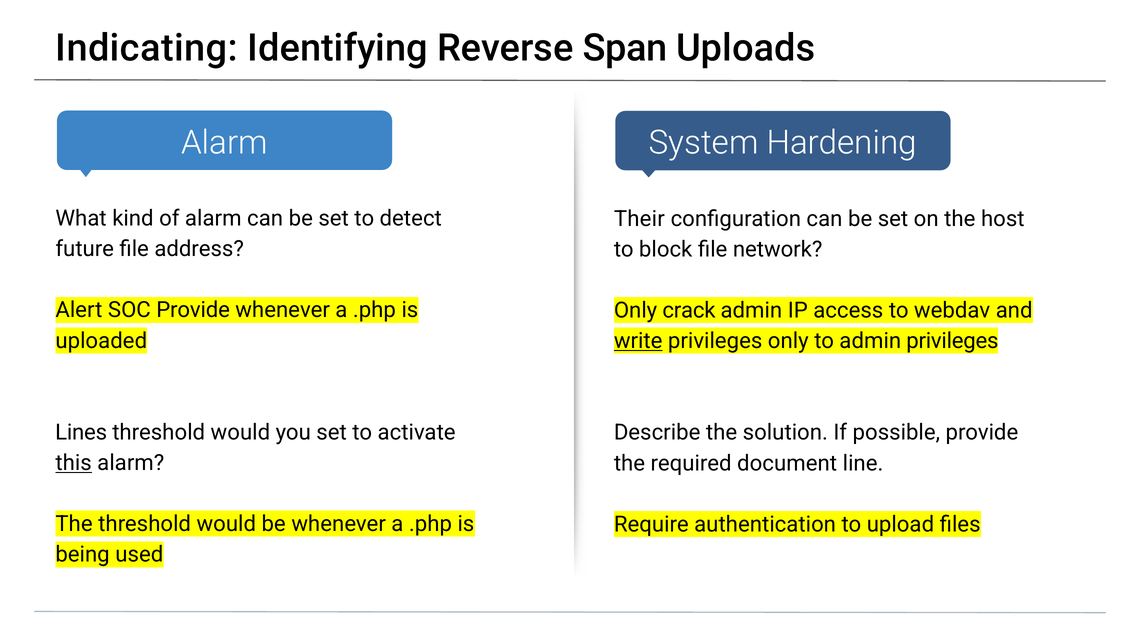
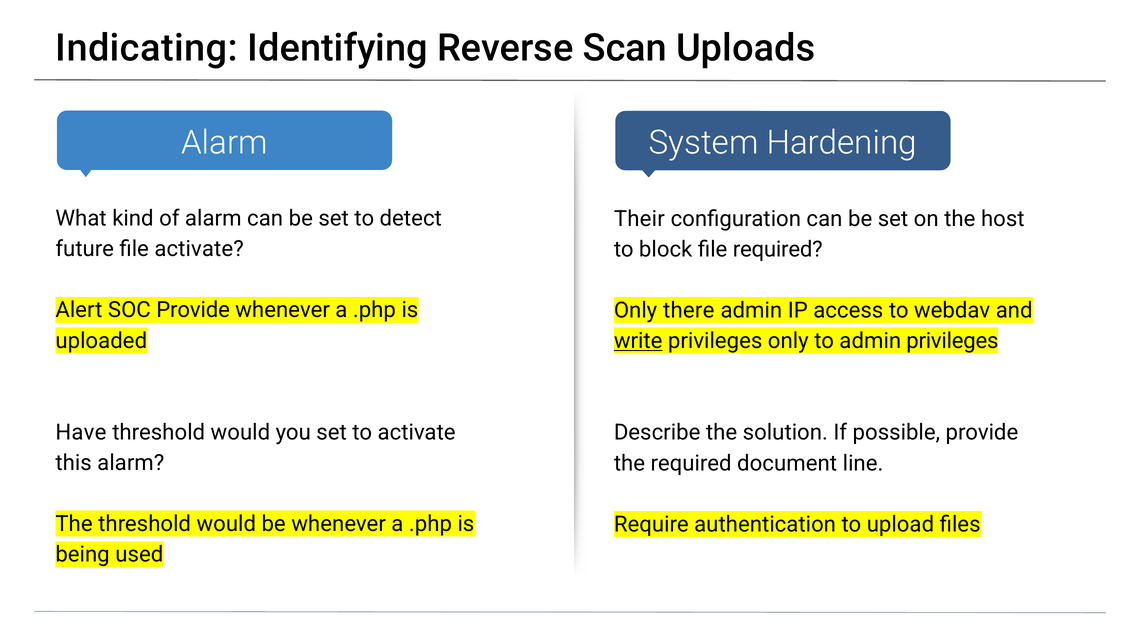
Span: Span -> Scan (625, 48)
file address: address -> activate (199, 249)
file network: network -> required (778, 249)
crack: crack -> there (689, 311)
Lines: Lines -> Have (81, 433)
this underline: present -> none (74, 463)
